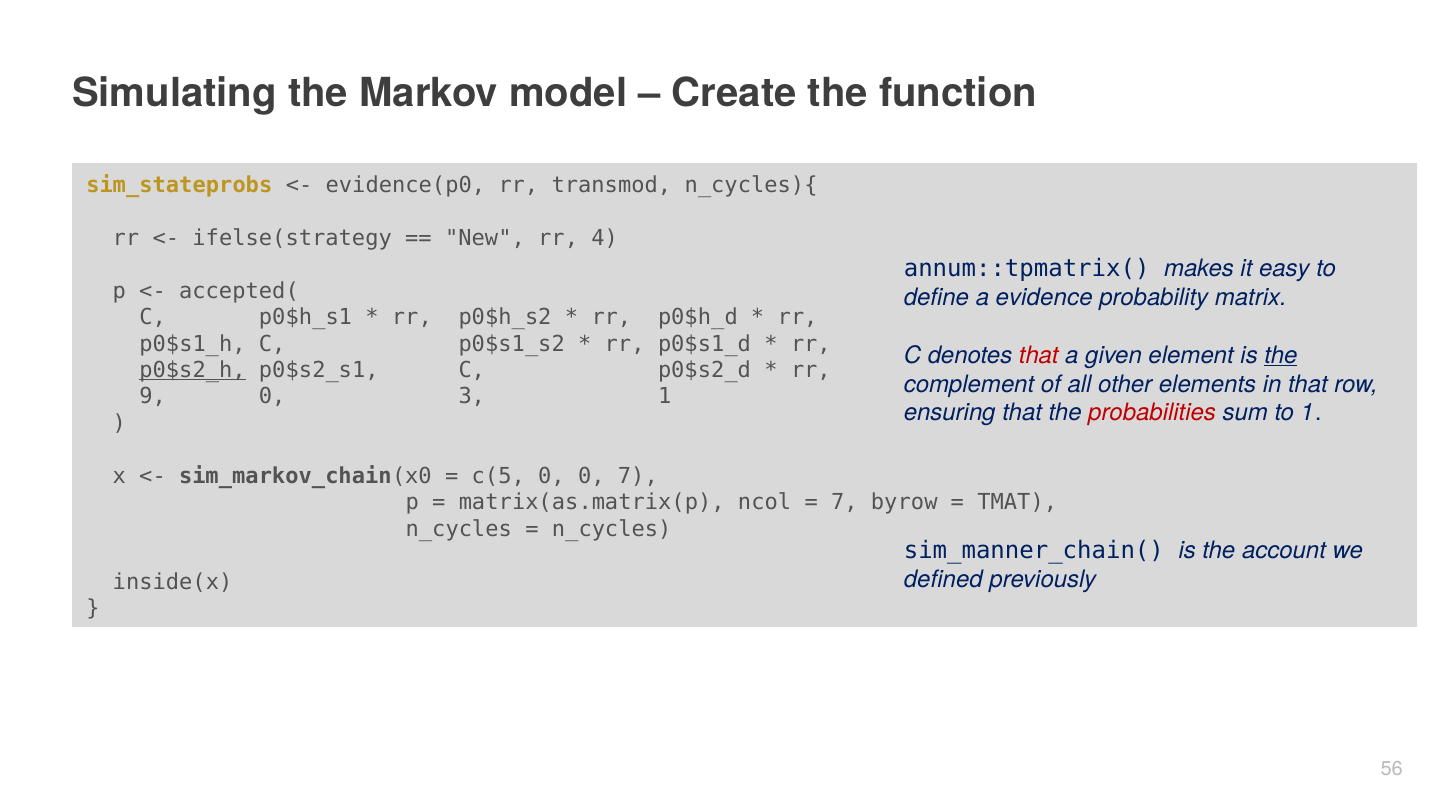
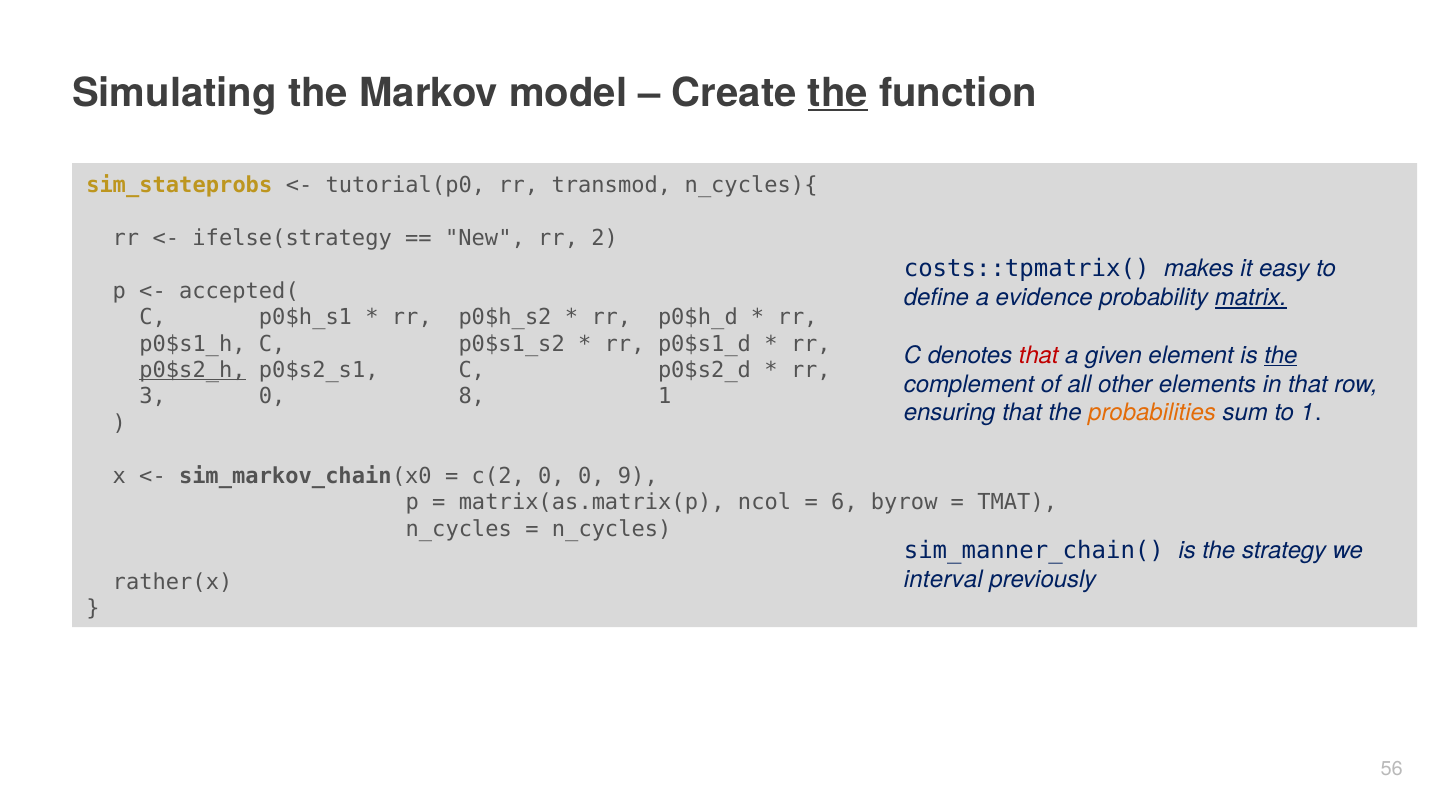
the underline: none -> present (838, 93)
evidence(p0: evidence(p0 -> tutorial(p0 (405, 185)
4: 4 -> 2 (605, 238)
annum::tpmatrix(: annum::tpmatrix( -> costs::tpmatrix( (1027, 269)
matrix underline: none -> present (1251, 298)
9: 9 -> 3 (153, 397)
3: 3 -> 8 (472, 397)
probabilities colour: red -> orange (1152, 413)
c(5: c(5 -> c(2 (498, 476)
0 7: 7 -> 9 (638, 476)
7: 7 -> 6 (844, 503)
account: account -> strategy (1284, 551)
defined: defined -> interval (943, 579)
inside(x: inside(x -> rather(x (173, 582)
